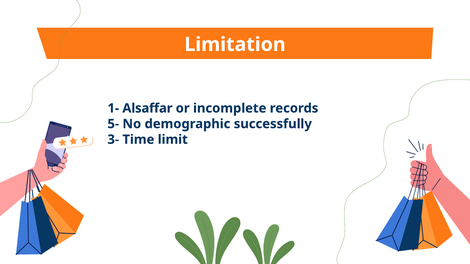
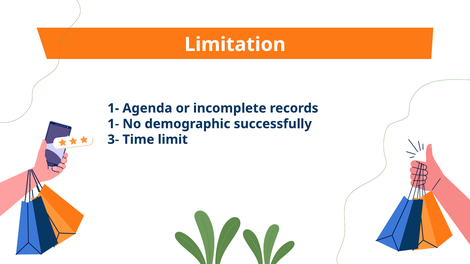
Alsaffar: Alsaffar -> Agenda (147, 108)
5-: 5- -> 1- (113, 124)
